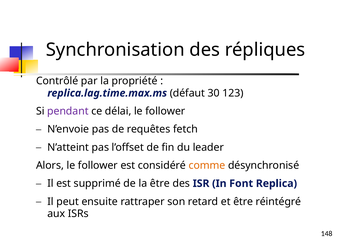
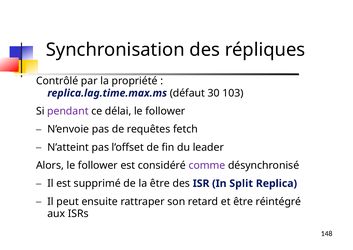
123: 123 -> 103 (233, 93)
comme colour: orange -> purple (207, 165)
Font: Font -> Split (241, 183)
